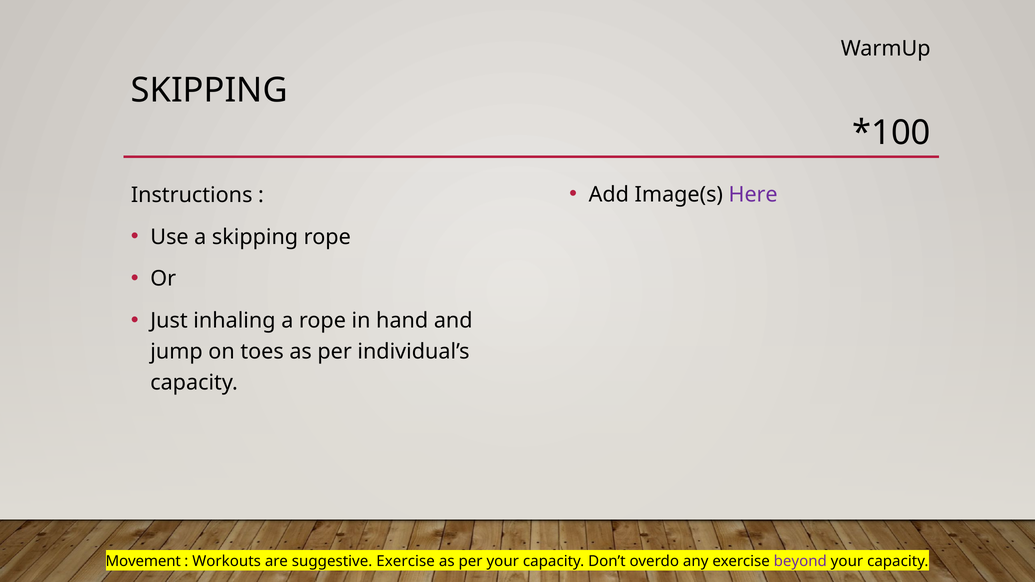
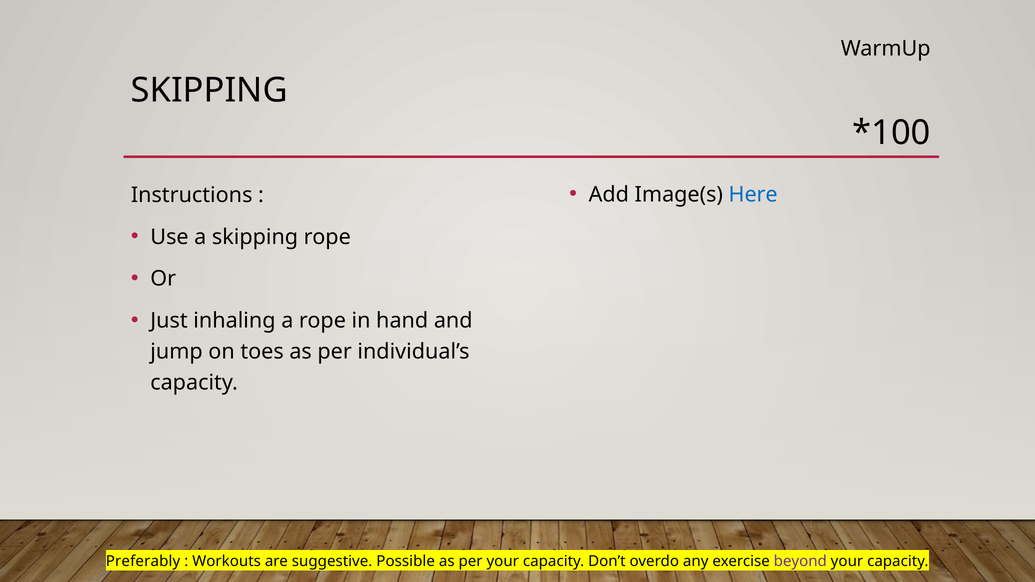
Here colour: purple -> blue (753, 195)
Movement: Movement -> Preferably (143, 561)
suggestive Exercise: Exercise -> Possible (406, 561)
